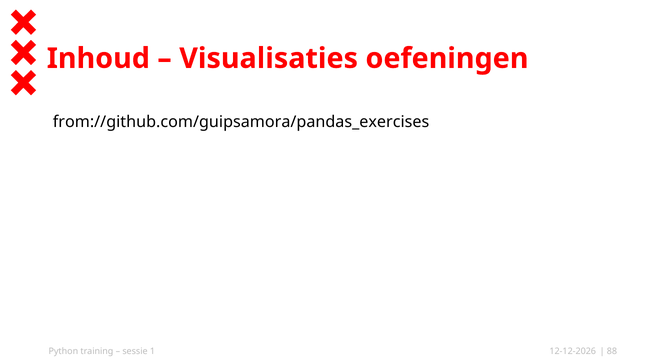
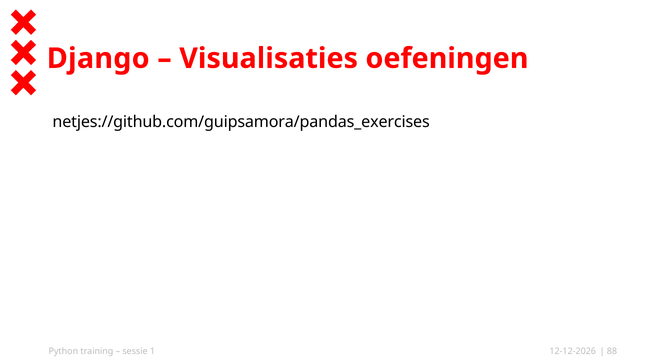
Inhoud: Inhoud -> Django (98, 58)
from://github.com/guipsamora/pandas_exercises: from://github.com/guipsamora/pandas_exercises -> netjes://github.com/guipsamora/pandas_exercises (241, 122)
